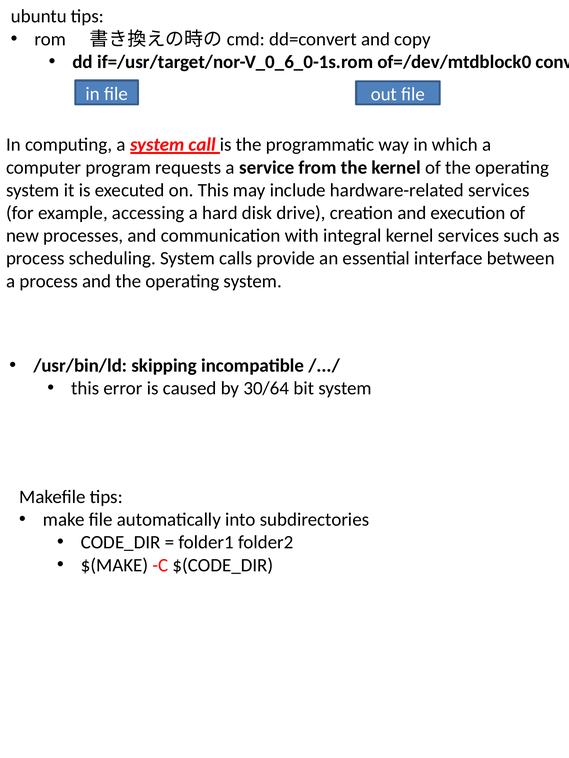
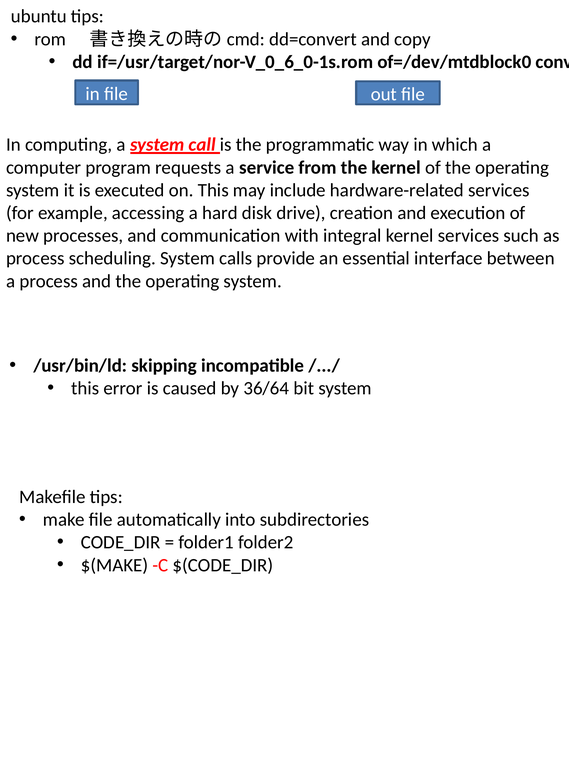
30/64: 30/64 -> 36/64 (266, 389)
